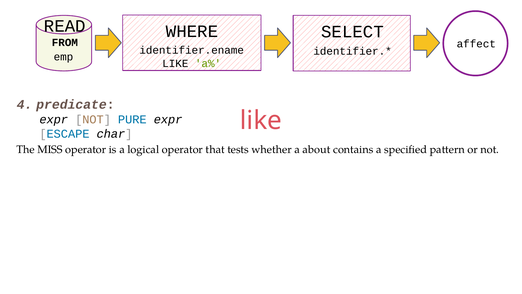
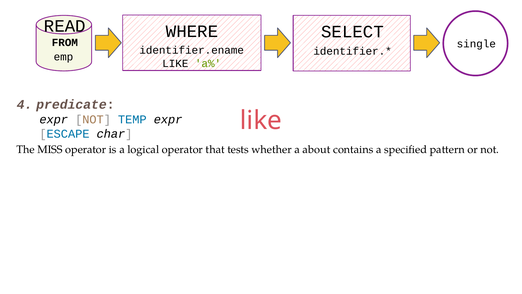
affect: affect -> single (476, 44)
PURE: PURE -> TEMP (132, 119)
